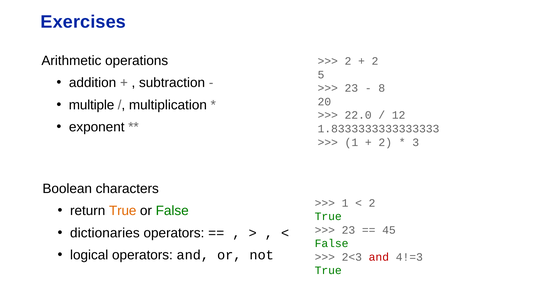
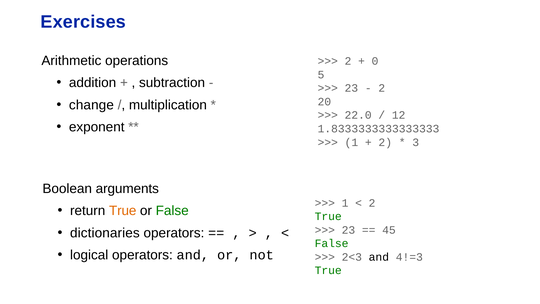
2: 2 -> 0 (375, 61)
8: 8 -> 2 (382, 88)
multiple: multiple -> change (91, 105)
characters: characters -> arguments (127, 189)
and colour: red -> black (379, 257)
